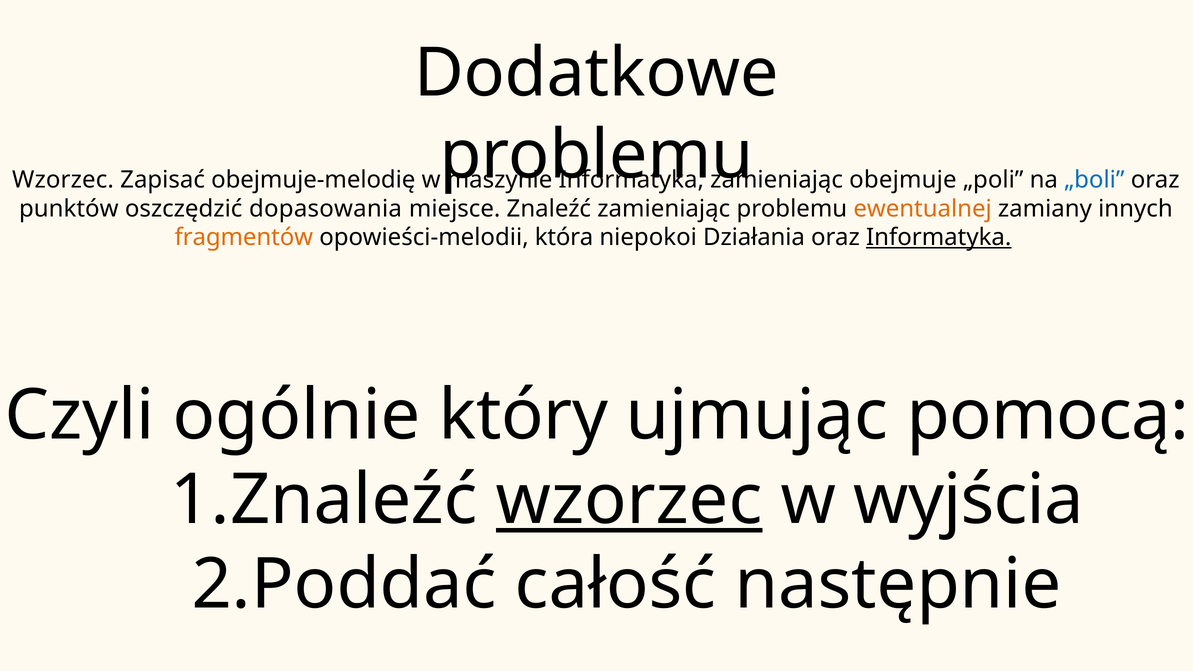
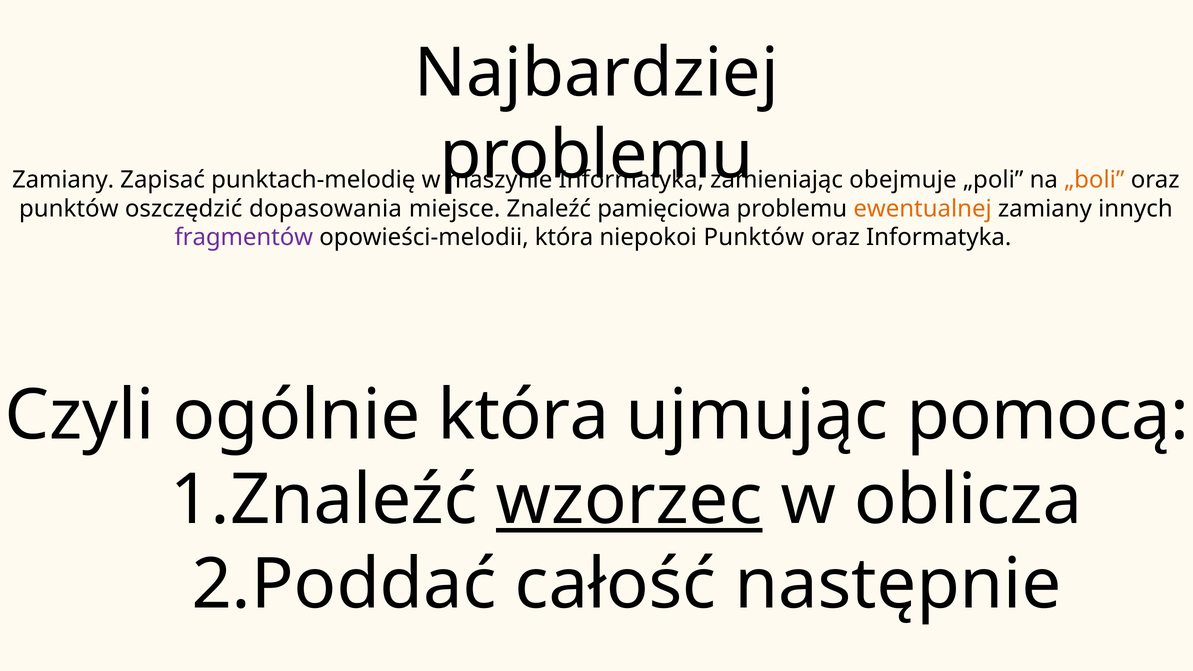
Dodatkowe: Dodatkowe -> Najbardziej (596, 73)
Wzorzec: Wzorzec -> Zamiany (63, 180)
obejmuje-melodię: obejmuje-melodię -> punktach-melodię (313, 180)
„boli colour: blue -> orange (1094, 180)
Znaleźć zamieniając: zamieniając -> pamięciowa (664, 209)
fragmentów colour: orange -> purple (244, 237)
niepokoi Działania: Działania -> Punktów (754, 237)
Informatyka underline: present -> none (939, 237)
ogólnie który: który -> która (524, 415)
wyjścia: wyjścia -> oblicza (968, 500)
